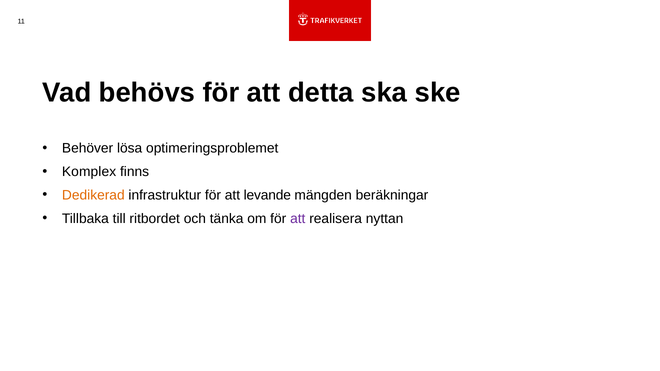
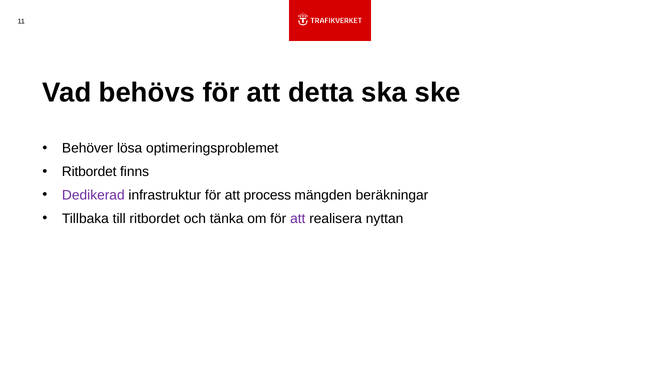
Komplex: Komplex -> Ritbordet (89, 172)
Dedikerad colour: orange -> purple (93, 195)
levande: levande -> process (267, 195)
